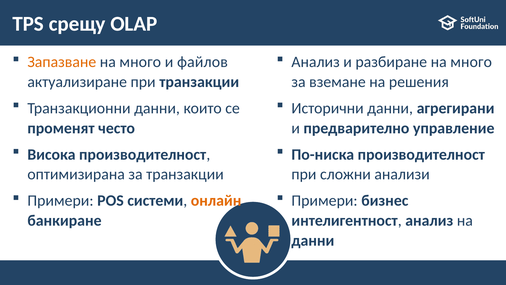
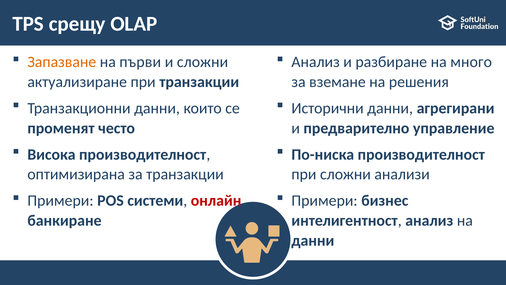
много: много -> първи (140, 62)
и файлов: файлов -> сложни (203, 62)
онлайн colour: orange -> red (216, 200)
